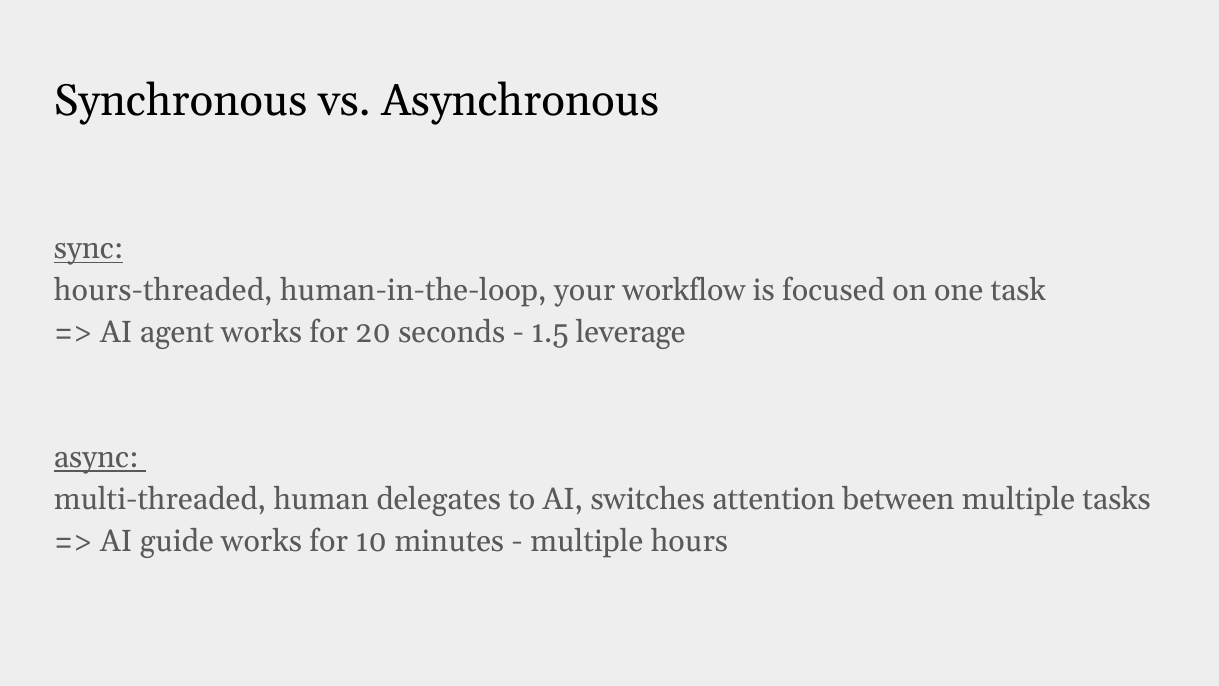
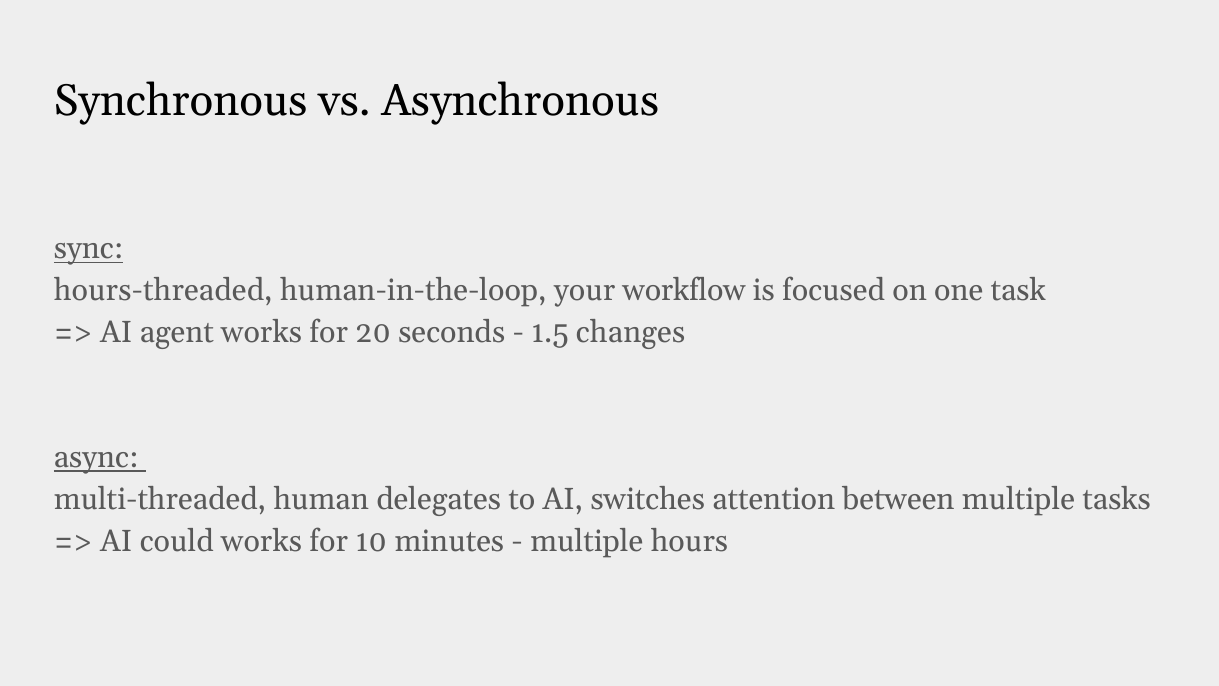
leverage: leverage -> changes (631, 333)
guide: guide -> could (177, 541)
